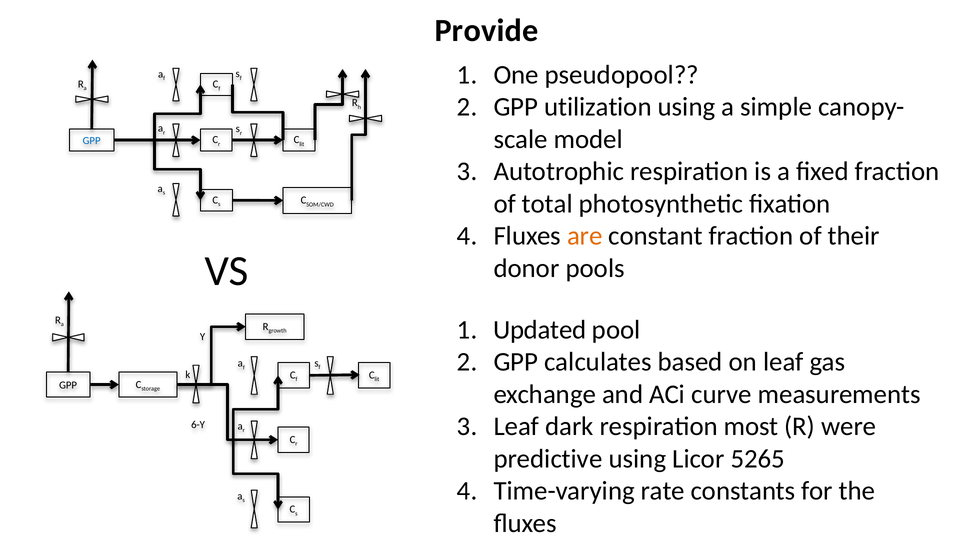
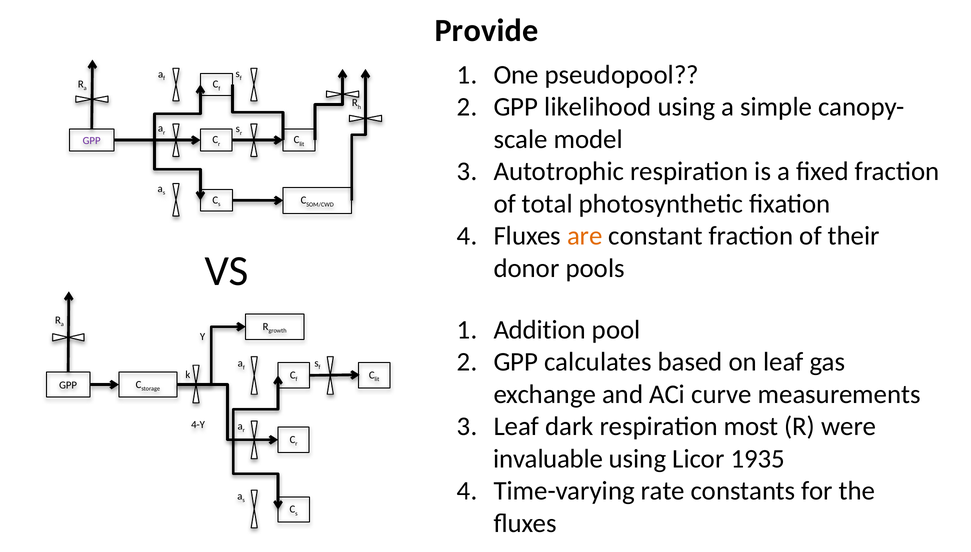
utilization: utilization -> likelihood (598, 107)
GPP colour: blue -> purple (92, 141)
Updated: Updated -> Addition (540, 330)
6-Y: 6-Y -> 4-Y (198, 425)
predictive: predictive -> invaluable (548, 459)
5265: 5265 -> 1935 (758, 459)
